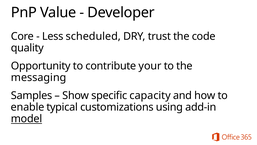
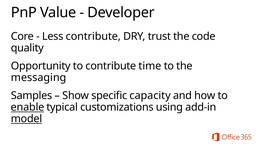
Less scheduled: scheduled -> contribute (93, 36)
your: your -> time (150, 66)
enable underline: none -> present (28, 107)
